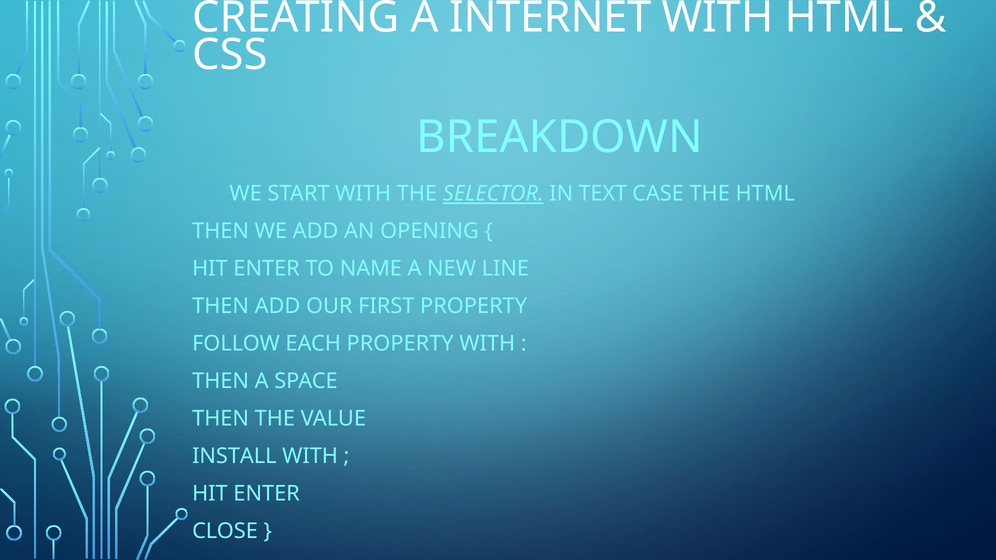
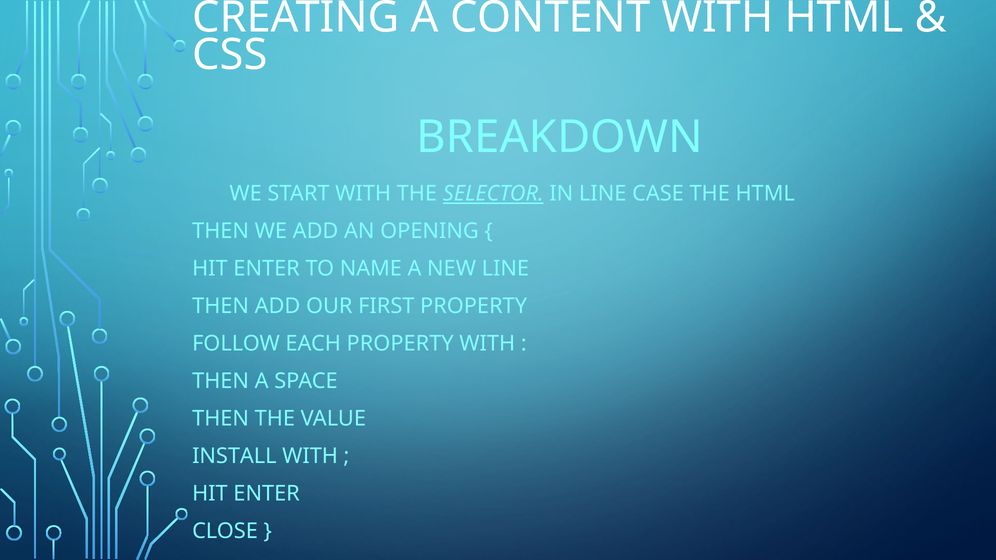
INTERNET: INTERNET -> CONTENT (550, 17)
IN TEXT: TEXT -> LINE (603, 193)
